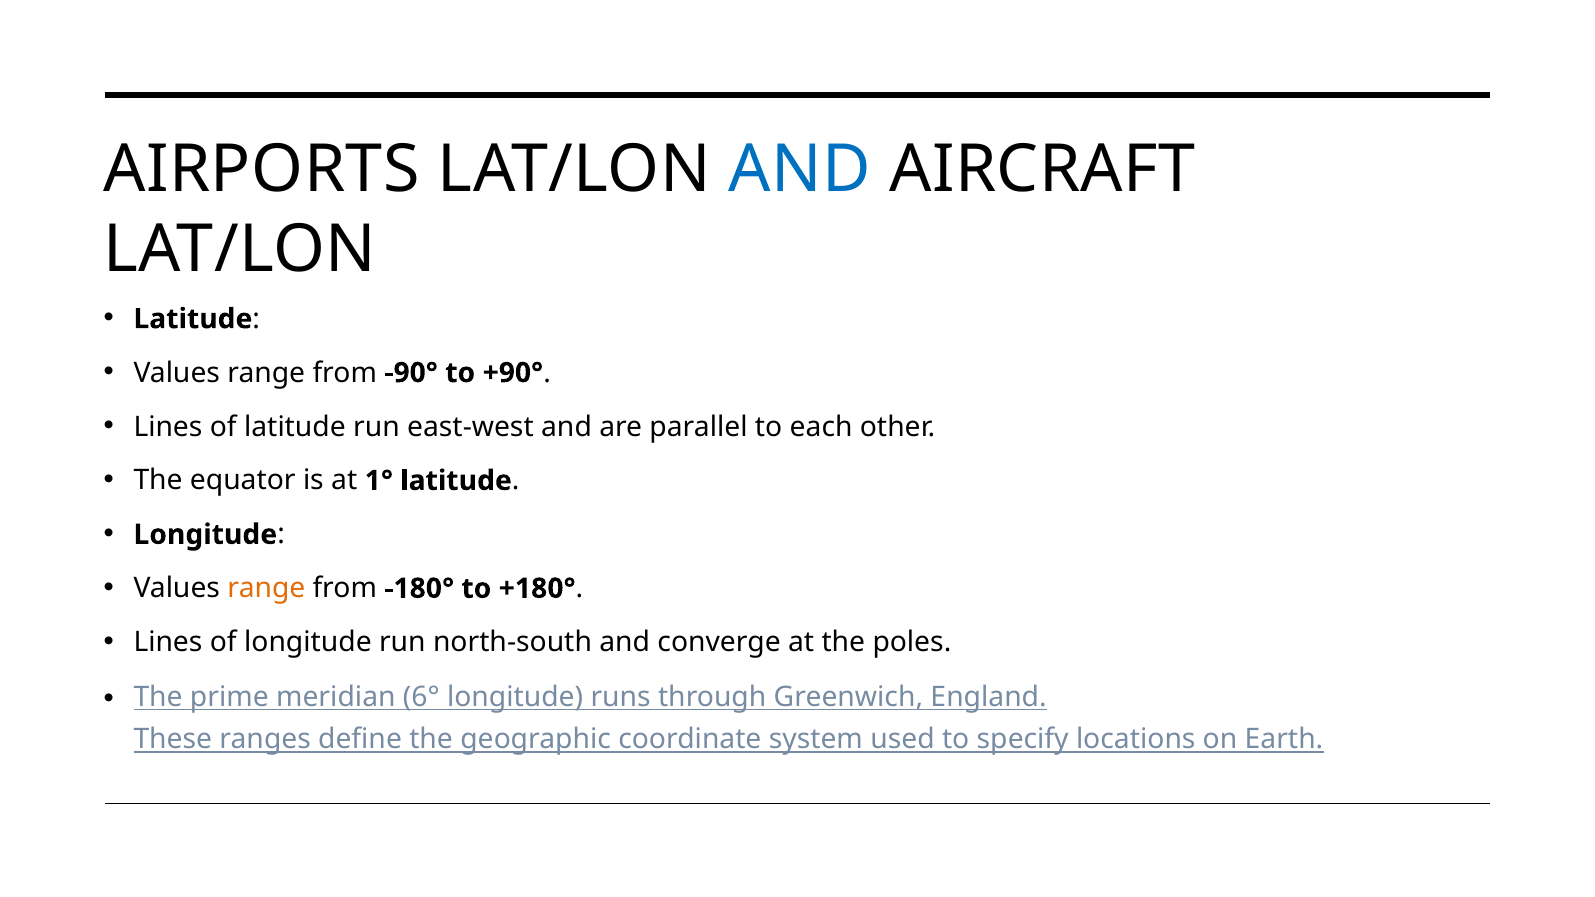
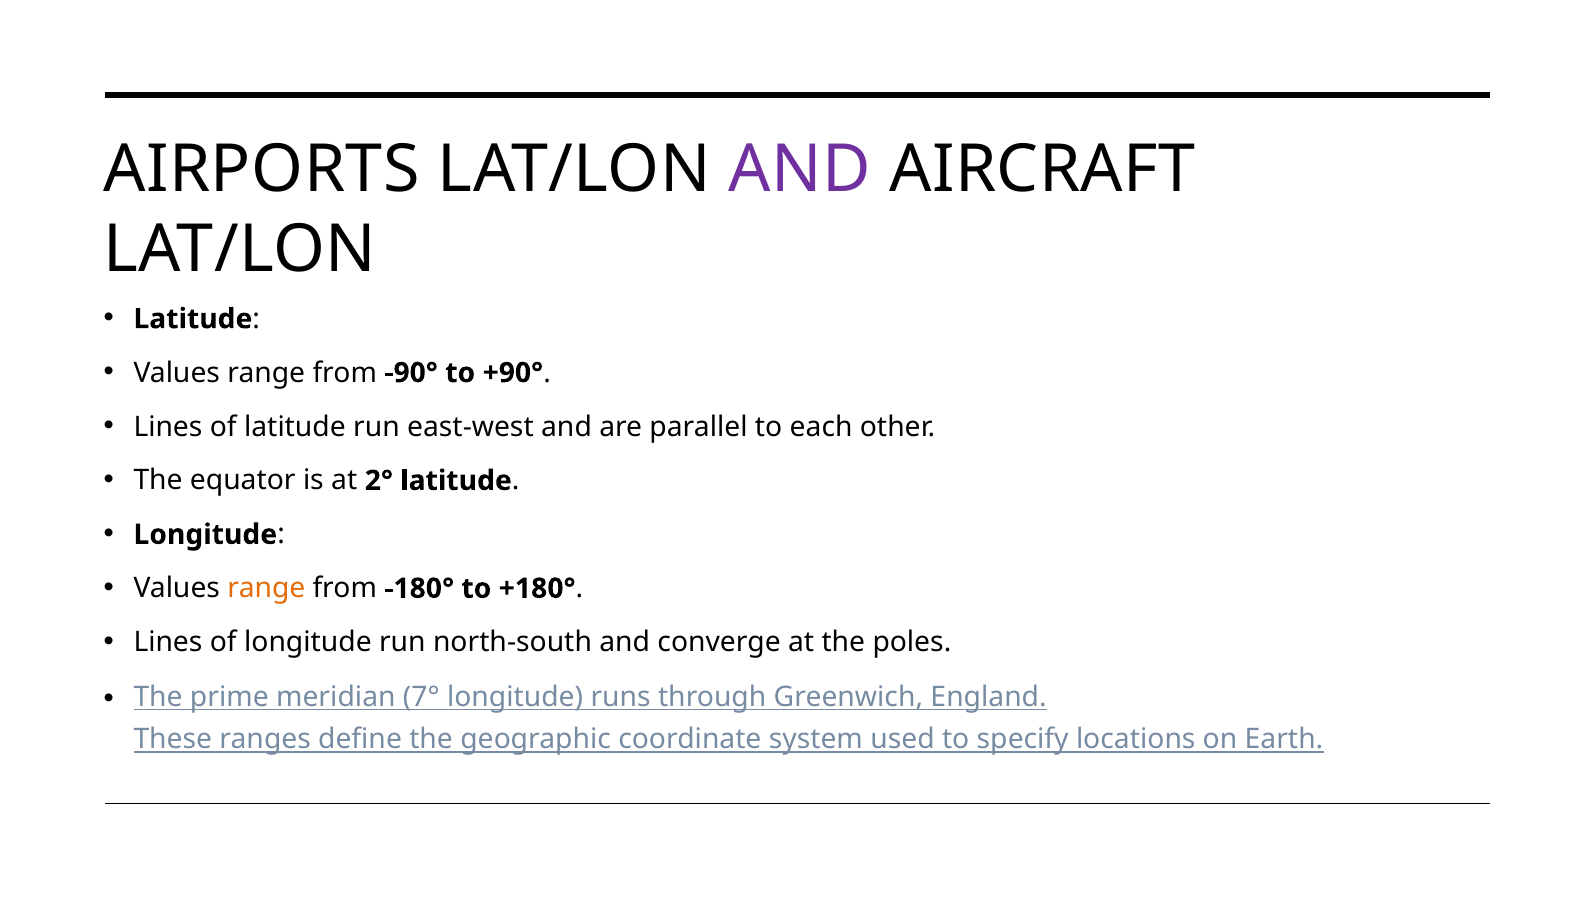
AND colour: blue -> purple (800, 170)
1°: 1° -> 2° (379, 481)
6°: 6° -> 7° (421, 697)
